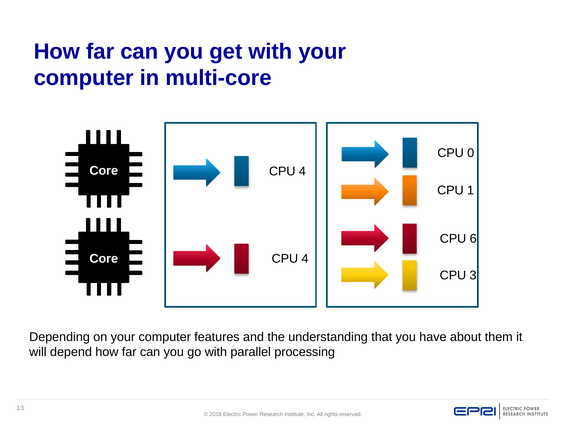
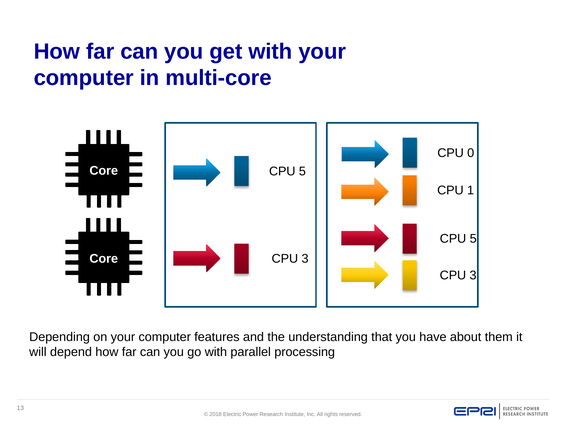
Core CPU 4: 4 -> 5 (302, 171)
6: 6 -> 5 (473, 238)
4: 4 -> 3 (305, 258)
